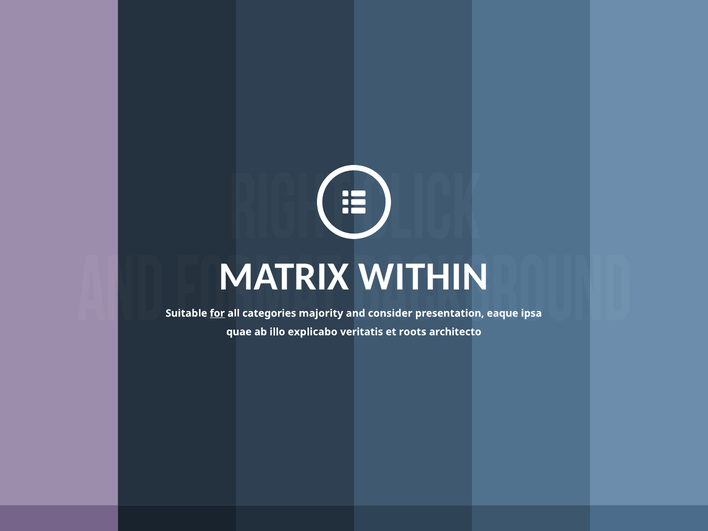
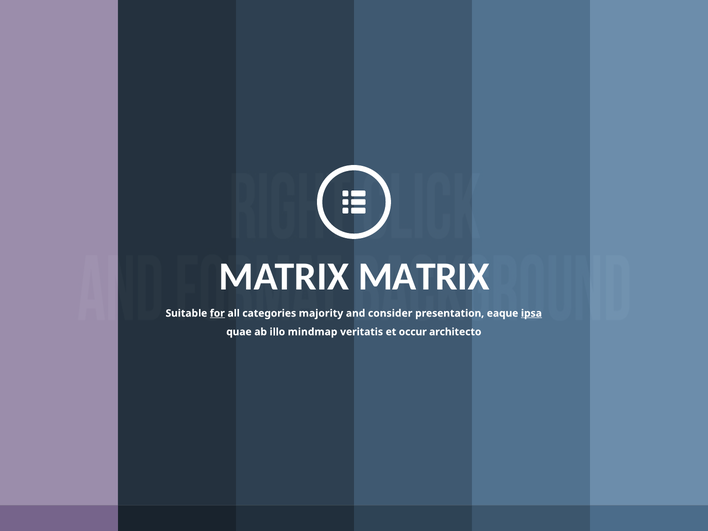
MATRIX WITHIN: WITHIN -> MATRIX (424, 277)
ipsa underline: none -> present (531, 313)
explicabo: explicabo -> mindmap (313, 332)
roots: roots -> occur (413, 332)
